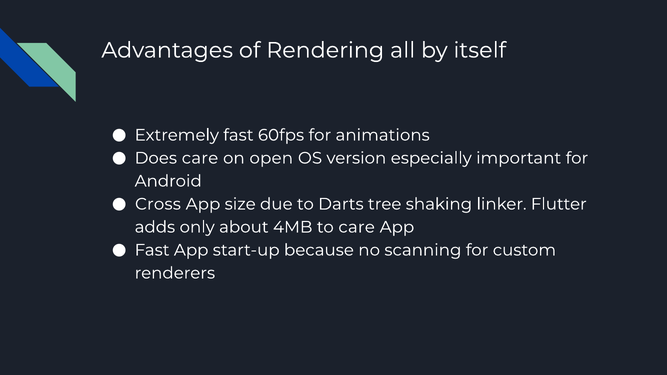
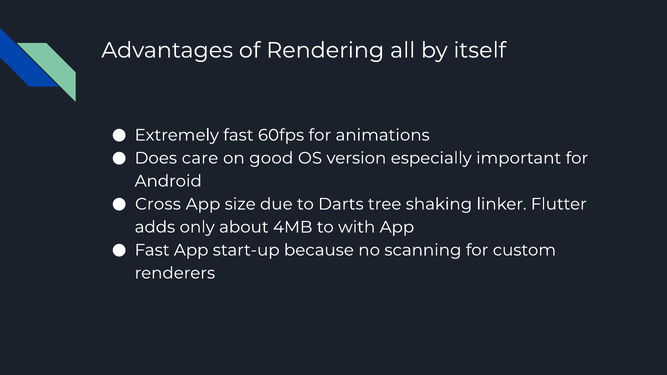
open: open -> good (271, 158)
to care: care -> with (357, 227)
